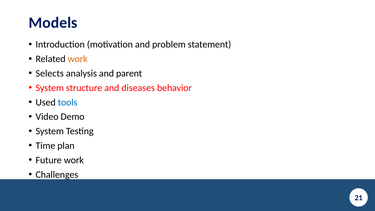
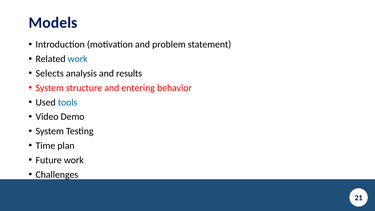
work colour: orange -> blue (78, 59)
parent: parent -> results (129, 73)
diseases: diseases -> entering (138, 88)
